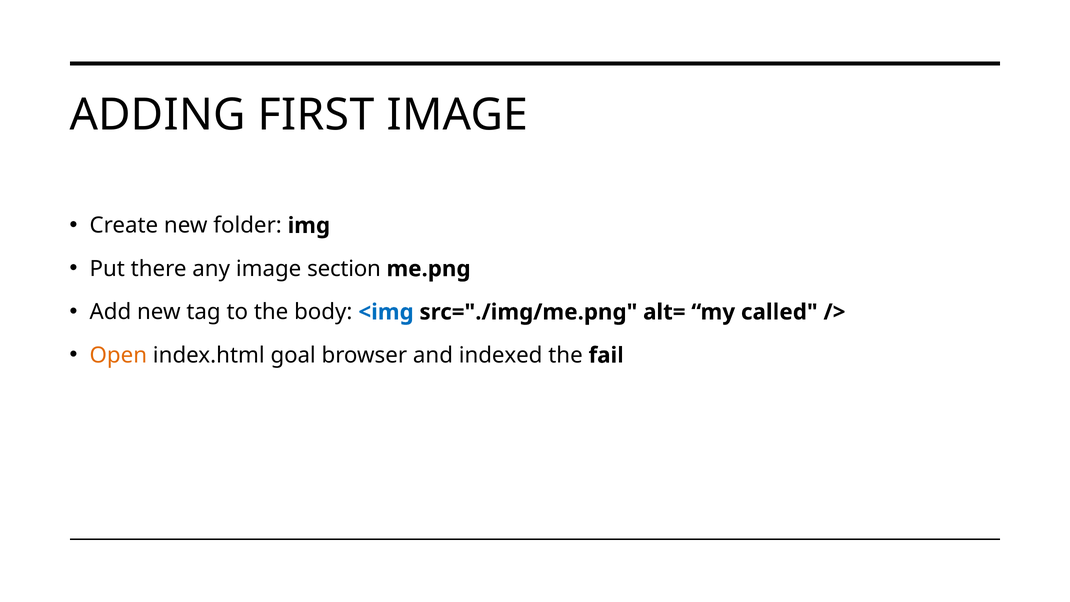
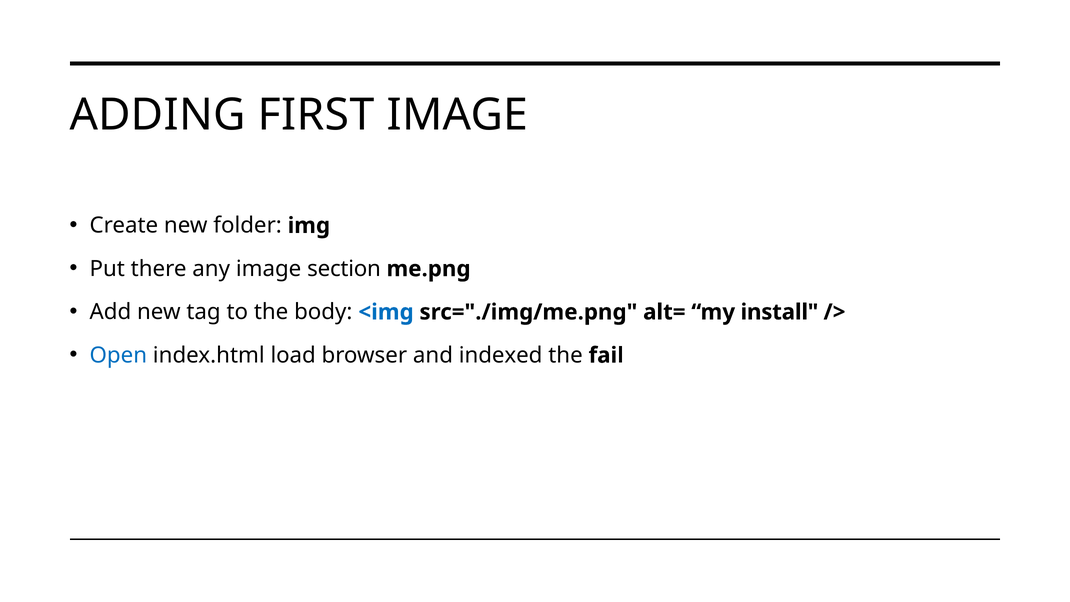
called: called -> install (779, 312)
Open colour: orange -> blue (118, 355)
goal: goal -> load (293, 355)
